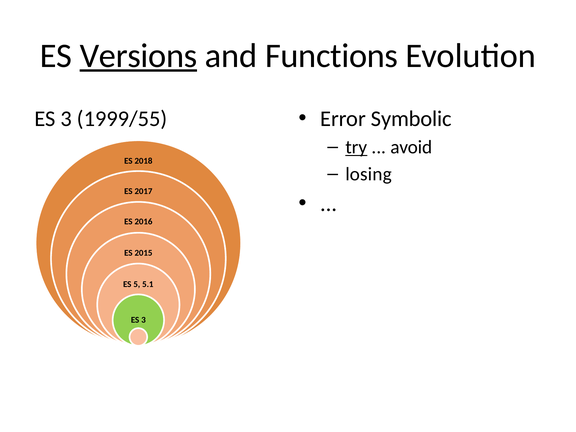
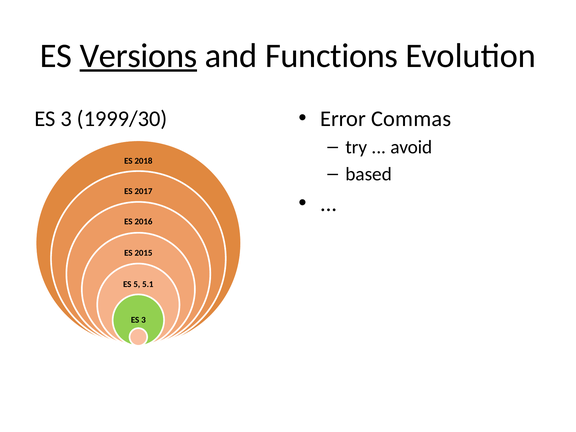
1999/55: 1999/55 -> 1999/30 (122, 119)
Symbolic: Symbolic -> Commas (411, 119)
try underline: present -> none (356, 147)
losing: losing -> based (369, 174)
